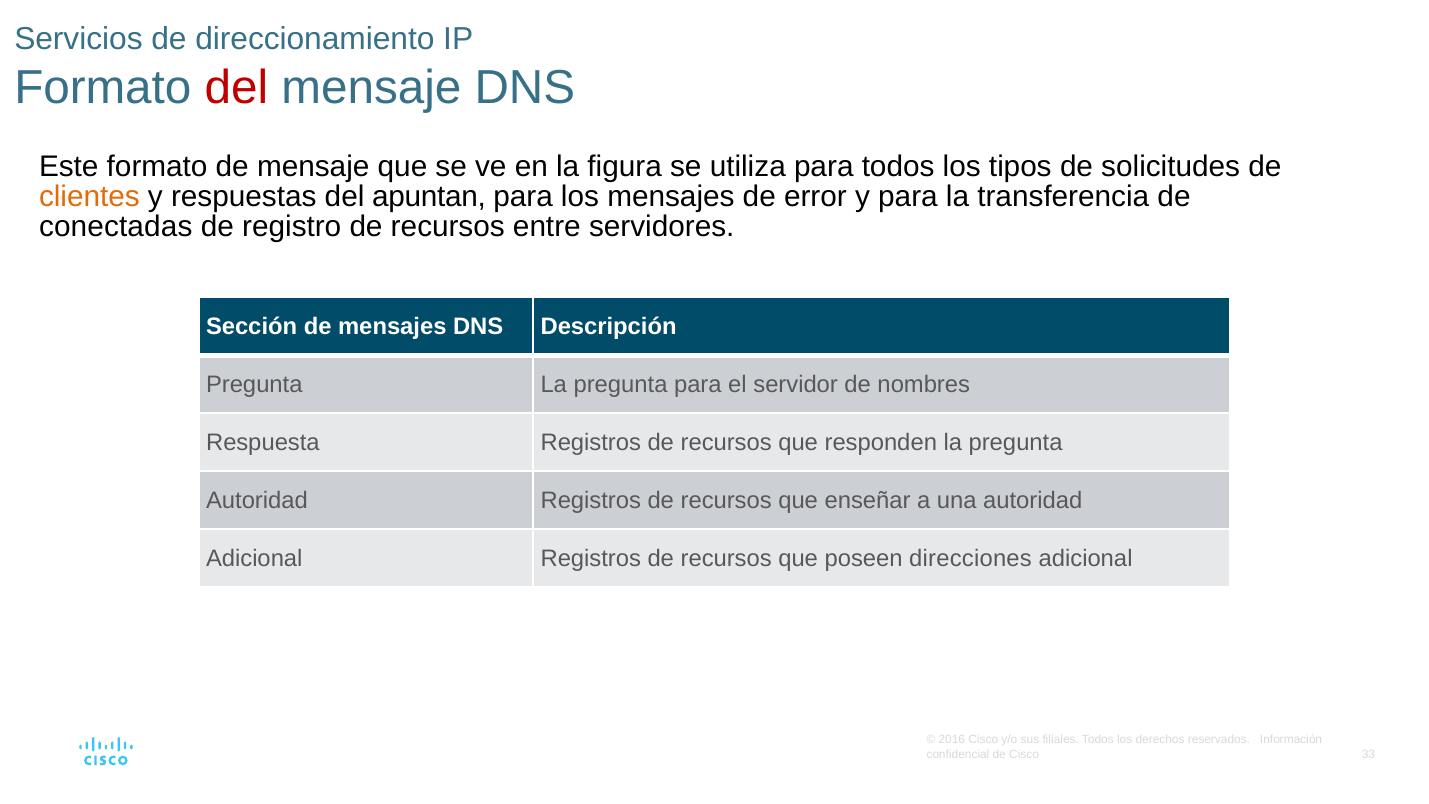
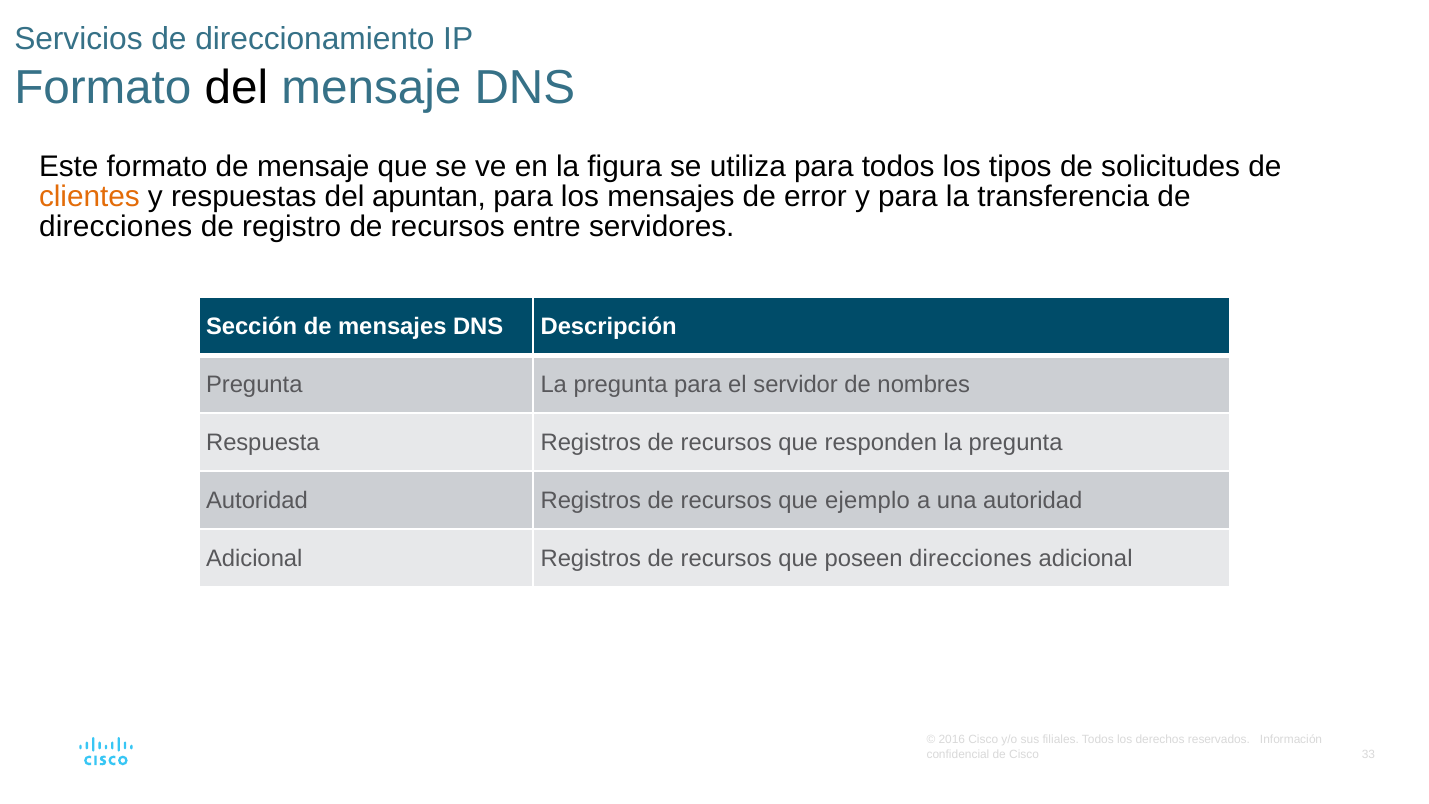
del colour: red -> black (236, 88)
conectadas: conectadas -> direcciones (116, 227)
enseñar: enseñar -> ejemplo (867, 501)
